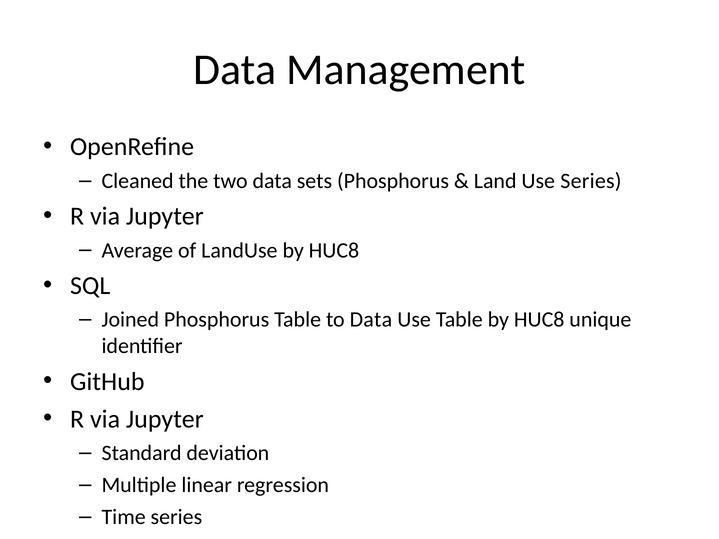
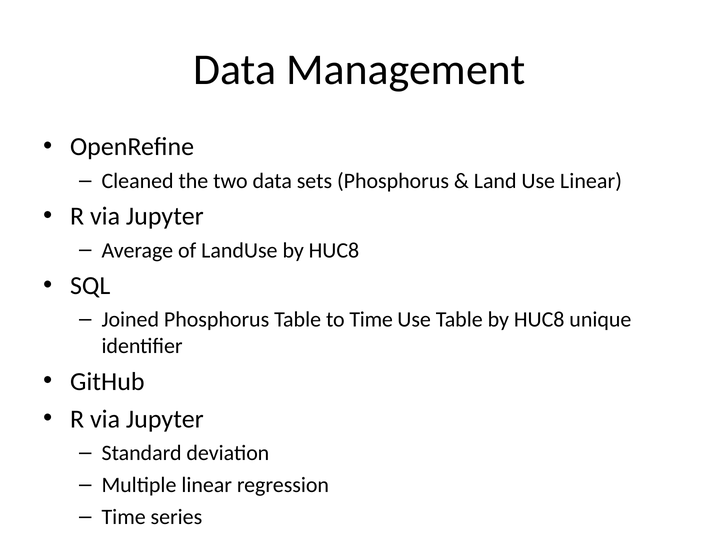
Use Series: Series -> Linear (591, 181)
to Data: Data -> Time (371, 320)
